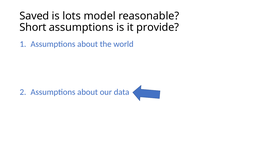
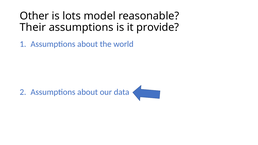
Saved: Saved -> Other (34, 16)
Short: Short -> Their (33, 27)
